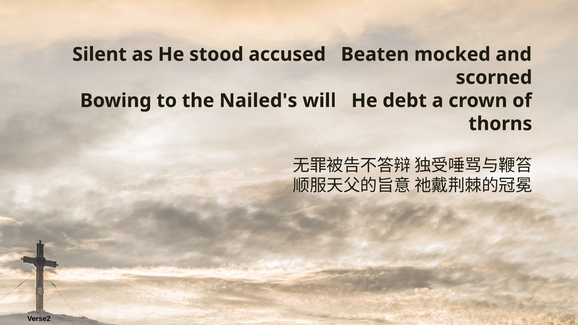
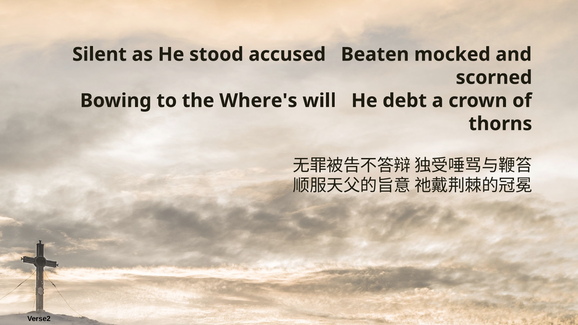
Nailed's: Nailed's -> Where's (258, 101)
